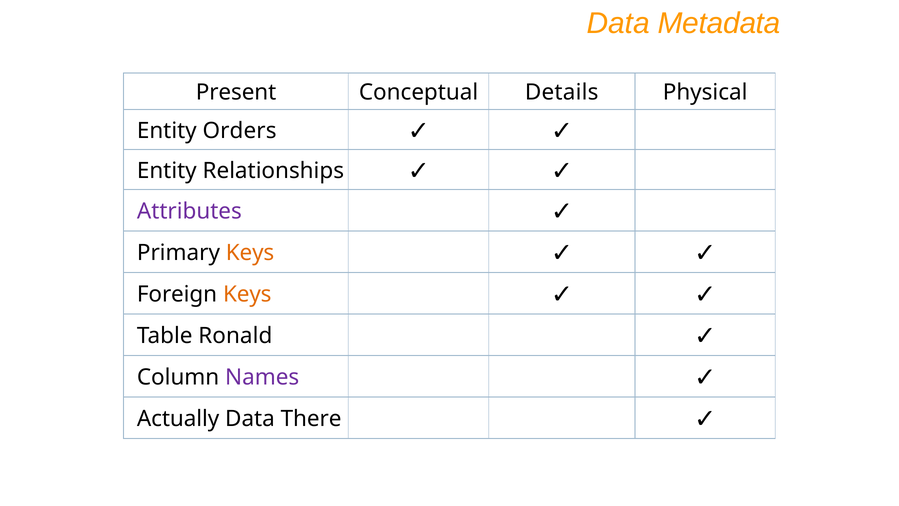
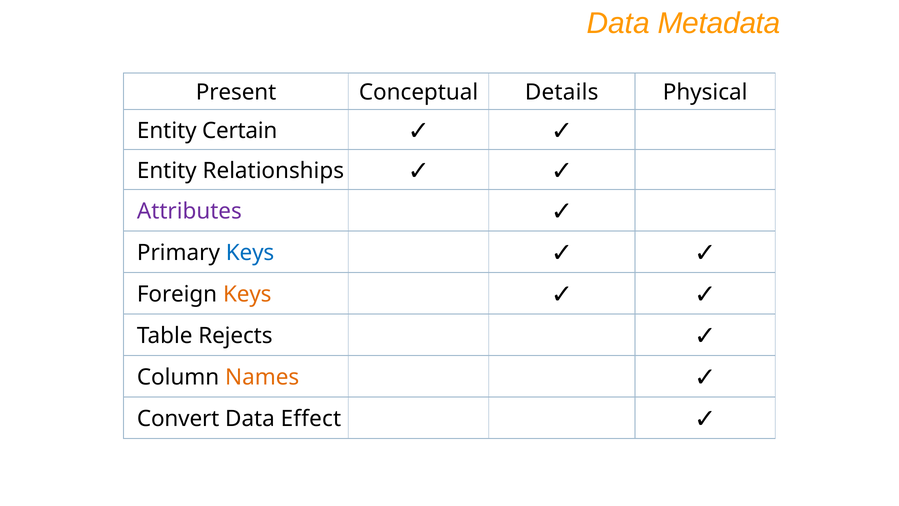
Orders: Orders -> Certain (240, 131)
Keys colour: orange -> blue (250, 253)
Ronald: Ronald -> Rejects (235, 336)
Names colour: purple -> orange (262, 377)
Actually: Actually -> Convert (178, 419)
There: There -> Effect (311, 419)
